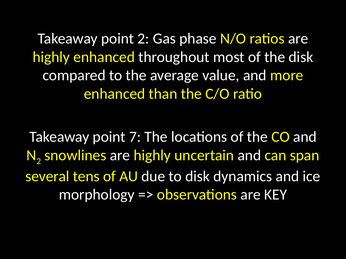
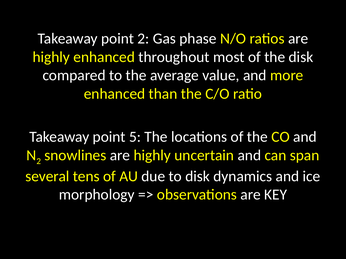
7: 7 -> 5 (135, 137)
